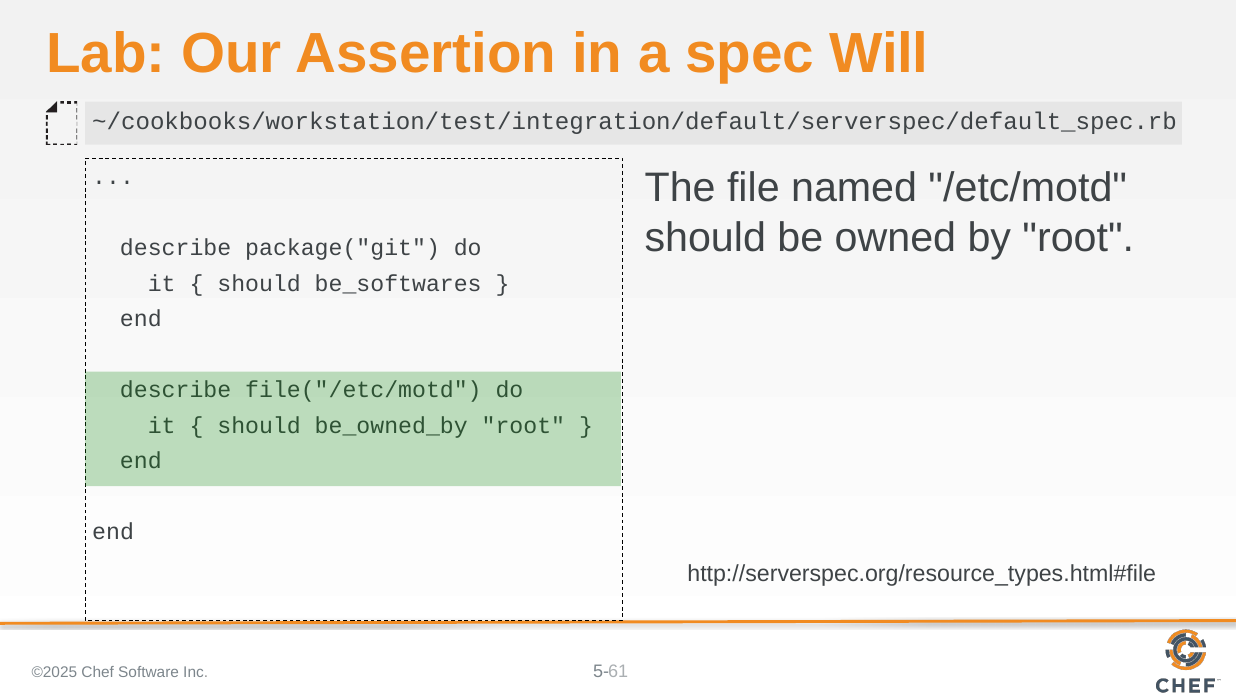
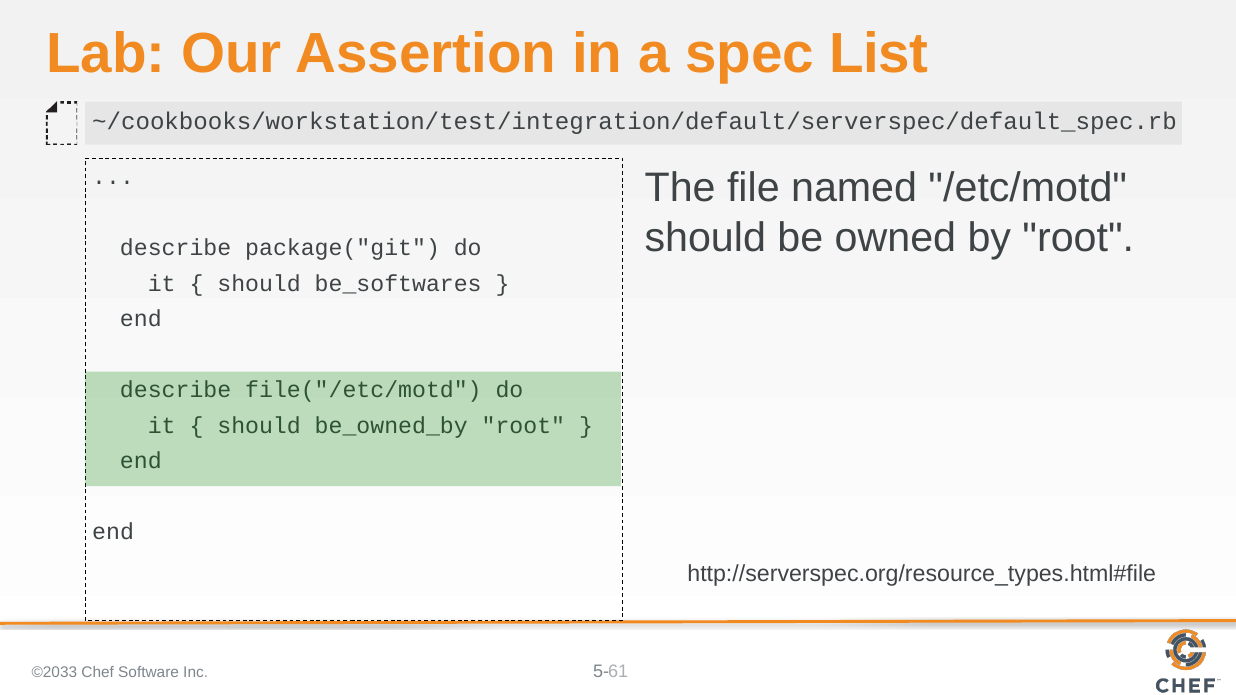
Will: Will -> List (879, 53)
©2025: ©2025 -> ©2033 (54, 673)
